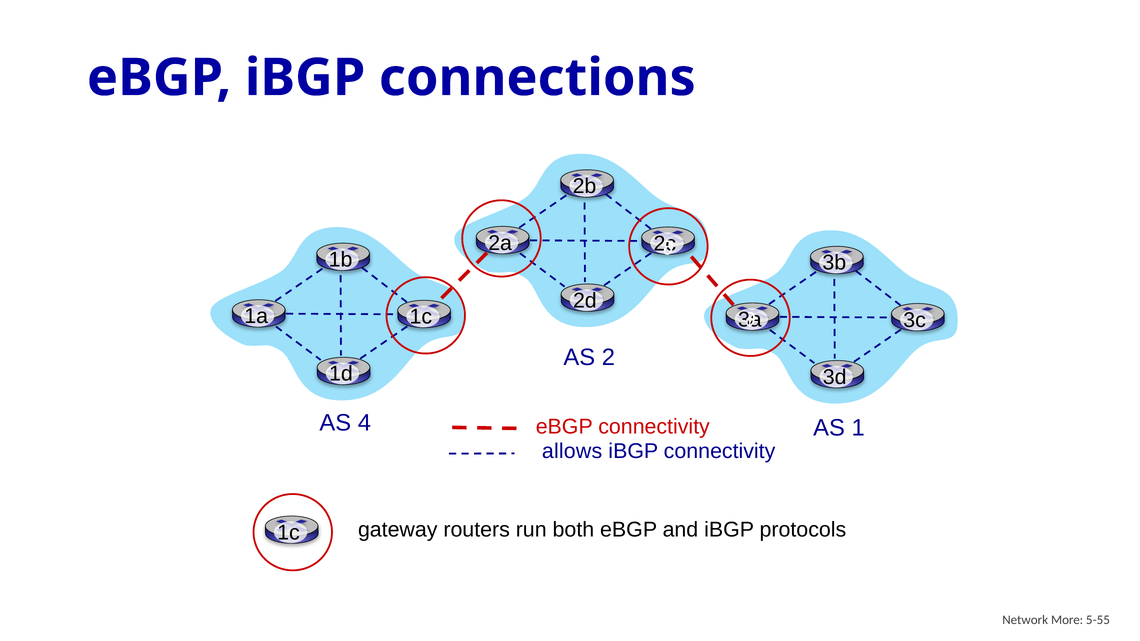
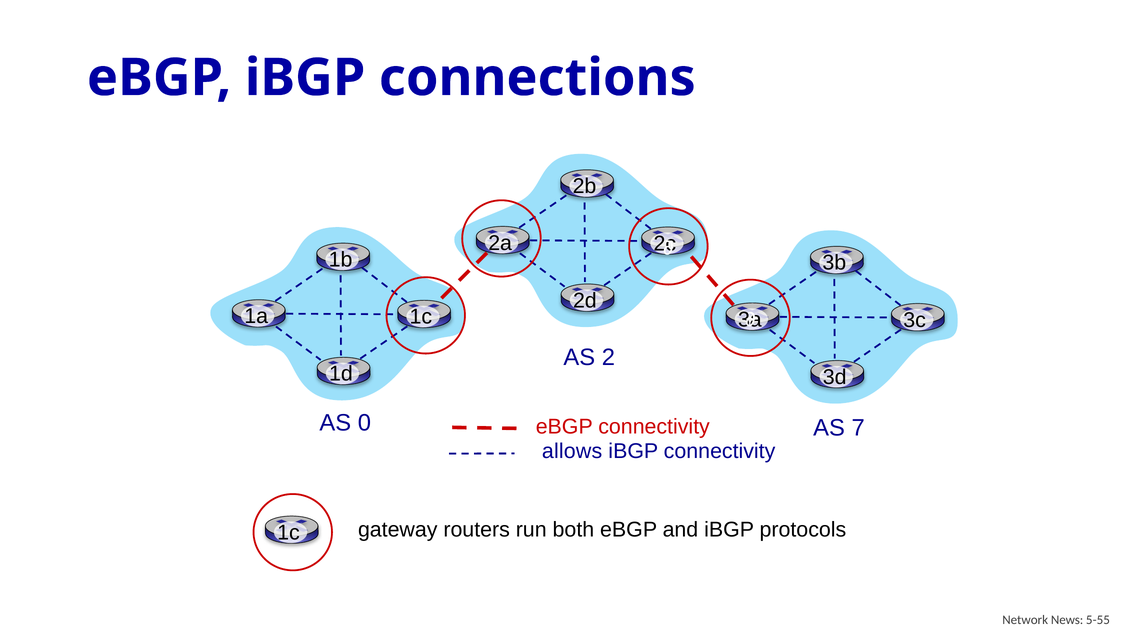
4: 4 -> 0 (364, 423)
1: 1 -> 7 (858, 428)
More: More -> News (1067, 620)
